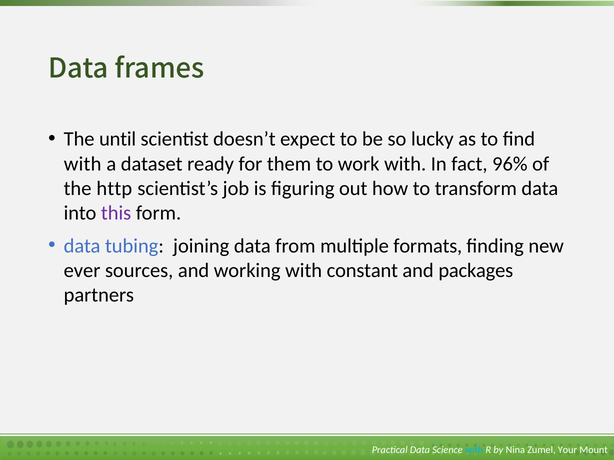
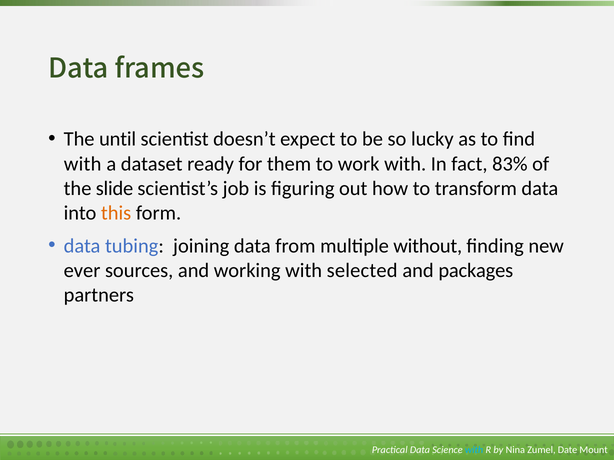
96%: 96% -> 83% (510, 164)
http: http -> slide (115, 188)
this colour: purple -> orange (116, 213)
formats: formats -> without (428, 246)
constant: constant -> selected (362, 271)
Your: Your -> Date (568, 450)
